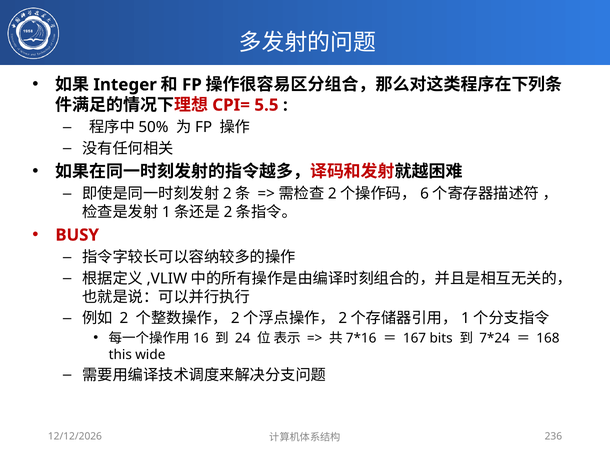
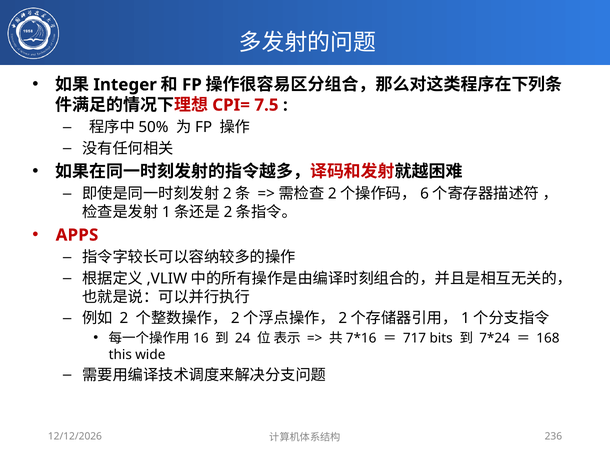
5.5: 5.5 -> 7.5 (266, 105)
BUSY: BUSY -> APPS (77, 235)
167: 167 -> 717 (415, 338)
